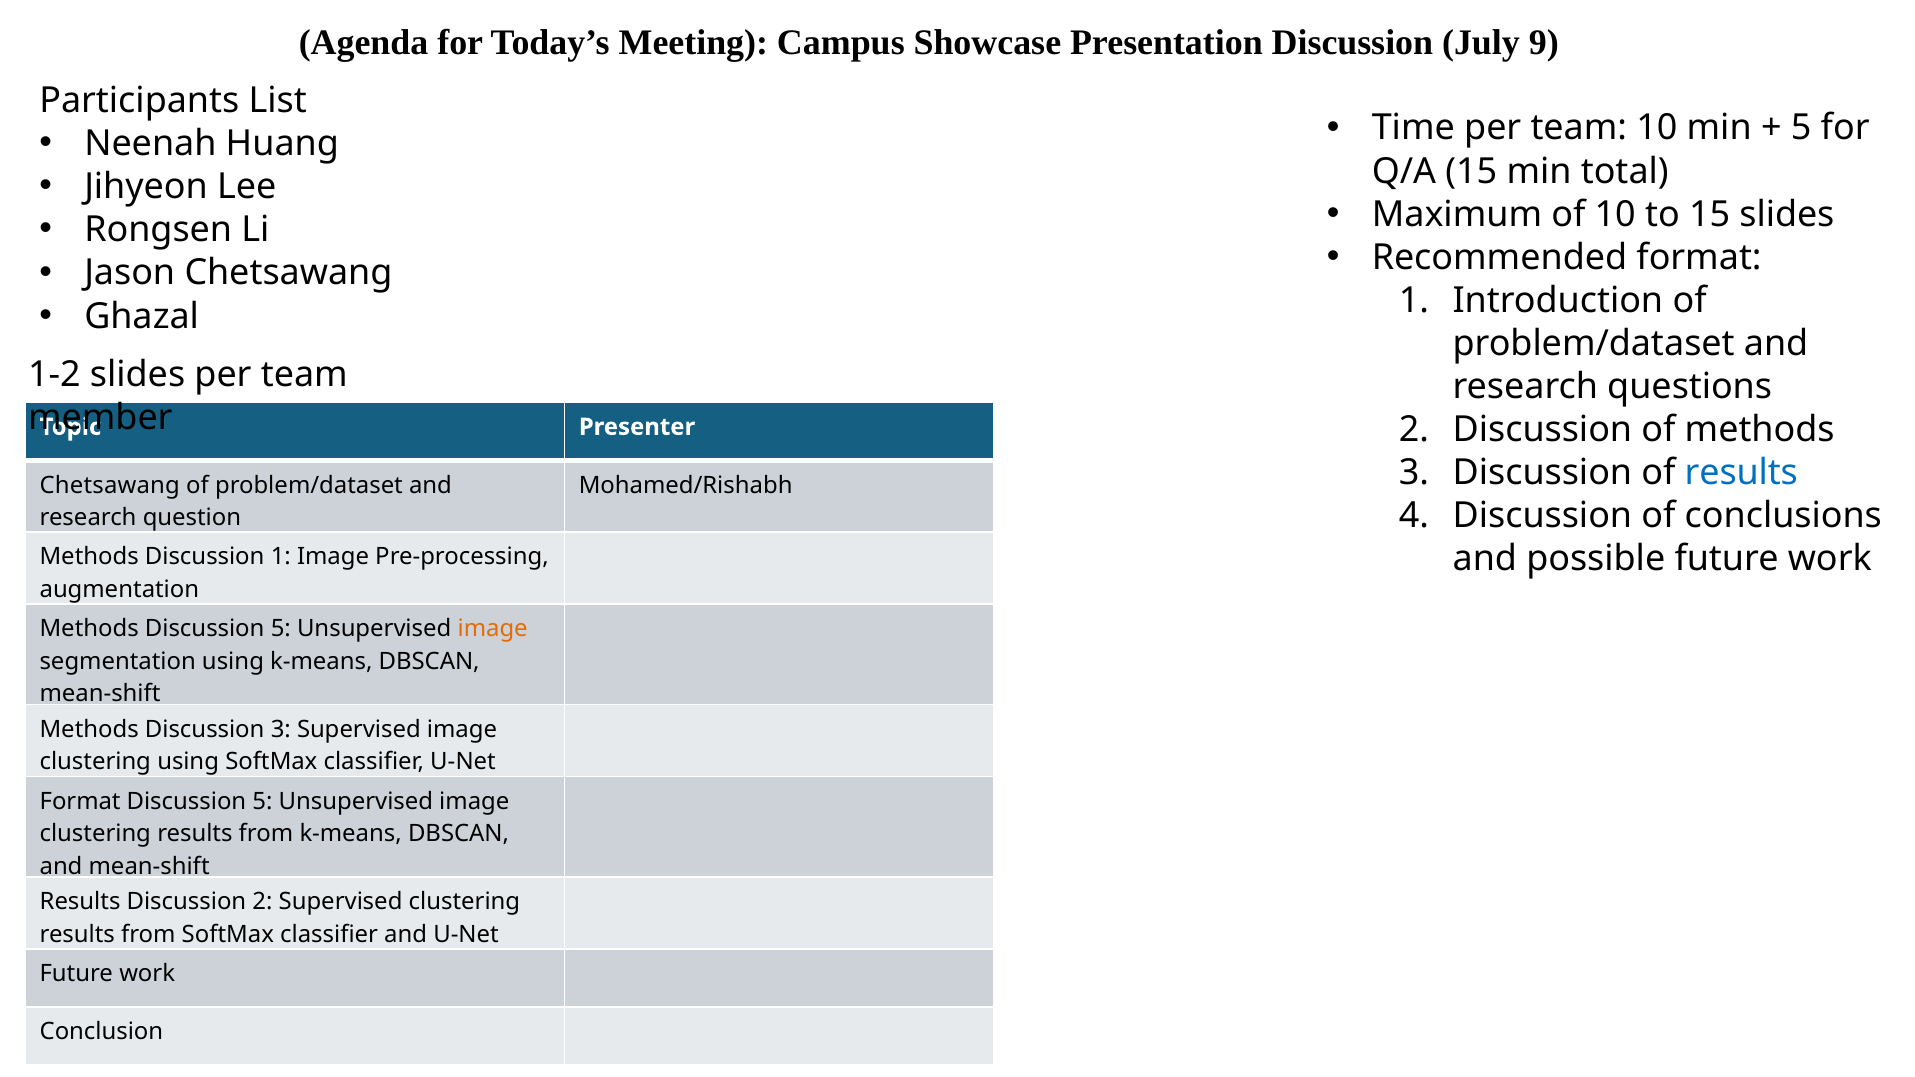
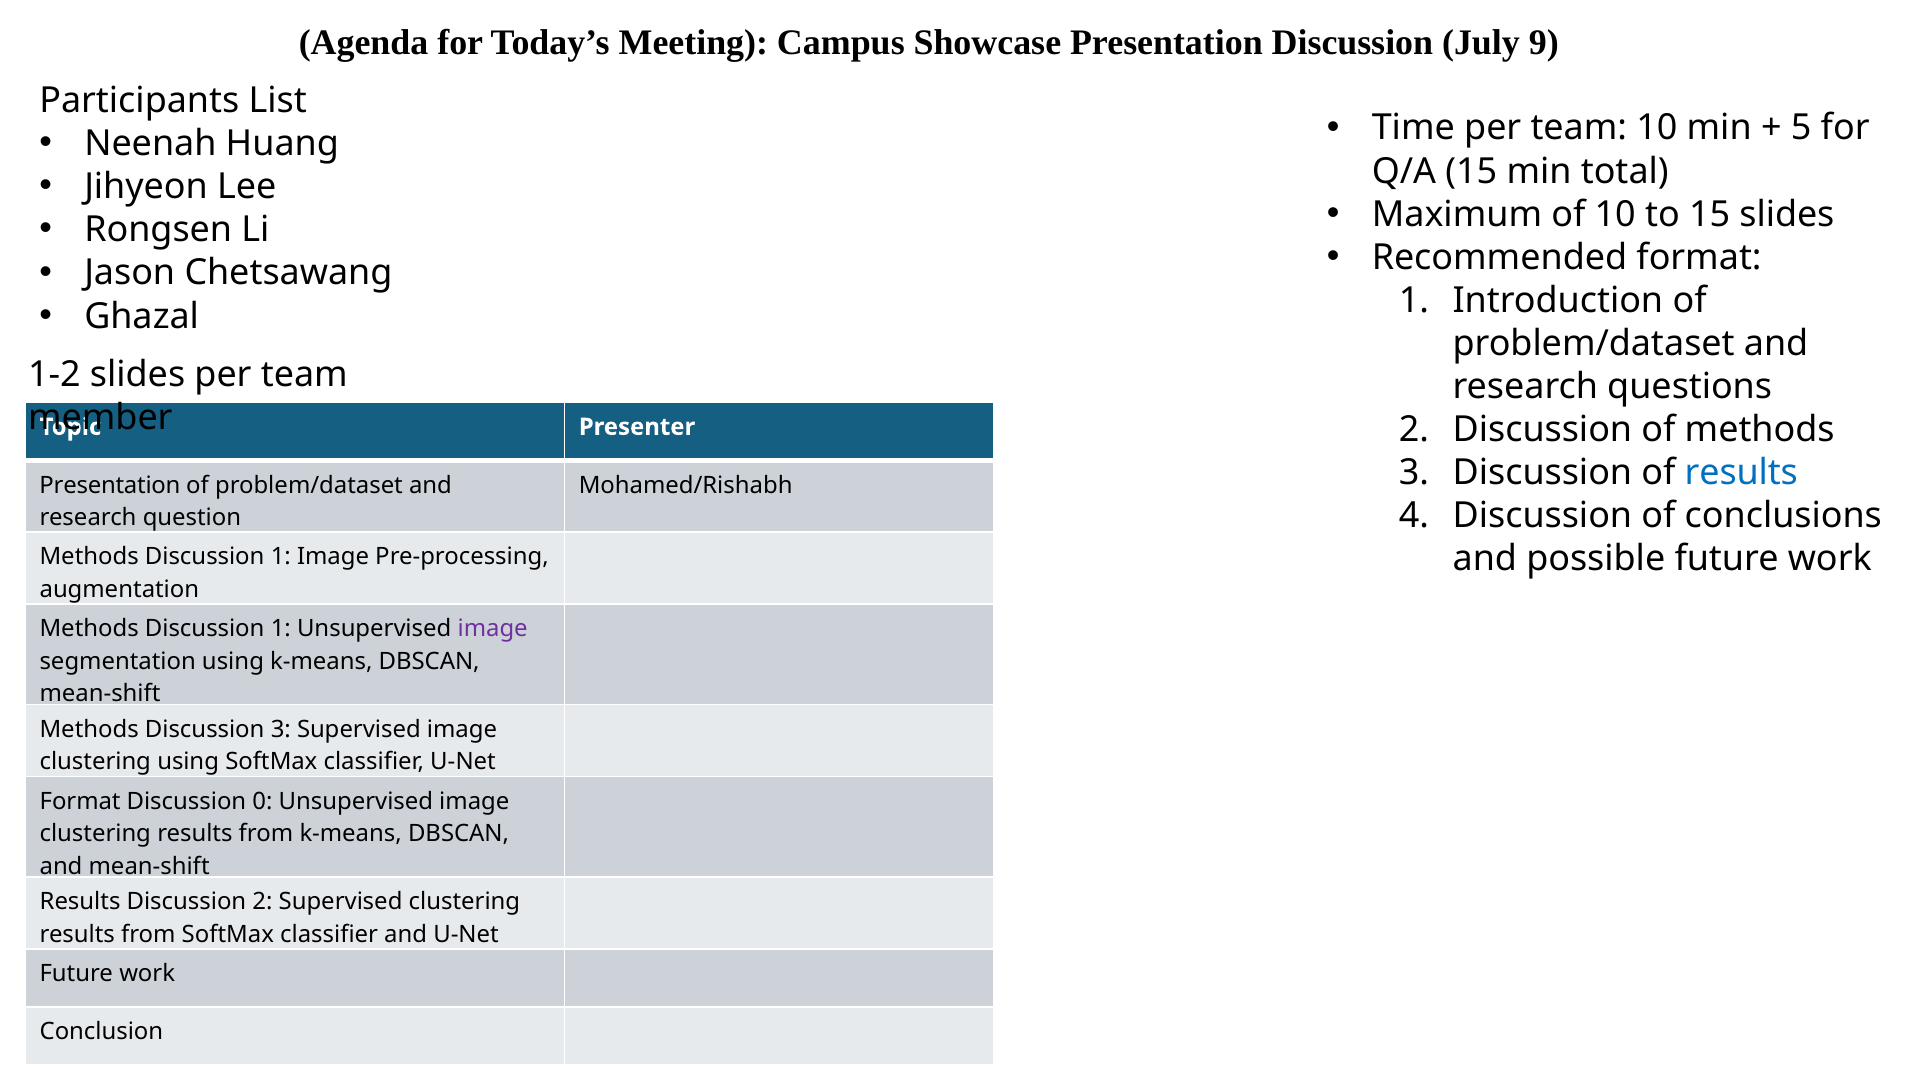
Chetsawang: Chetsawang -> Presentation (110, 485)
5: 5 -> 1 (281, 629)
image colour: orange -> purple (493, 629)
5: 5 -> 0 (262, 801)
